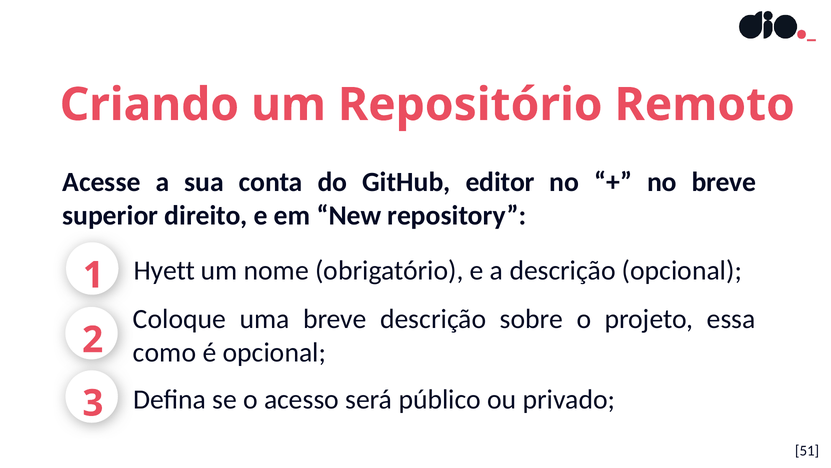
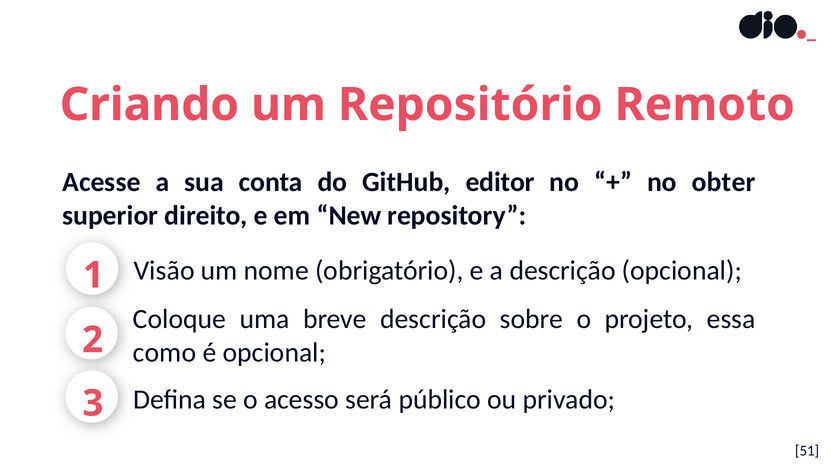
no breve: breve -> obter (724, 182)
Hyett: Hyett -> Visão (164, 270)
